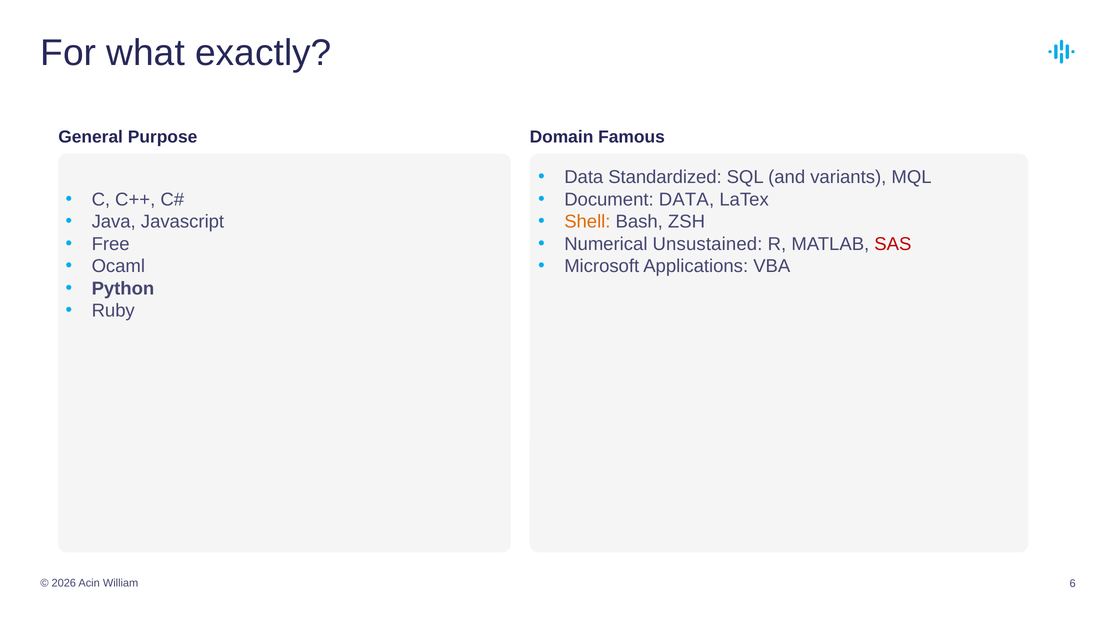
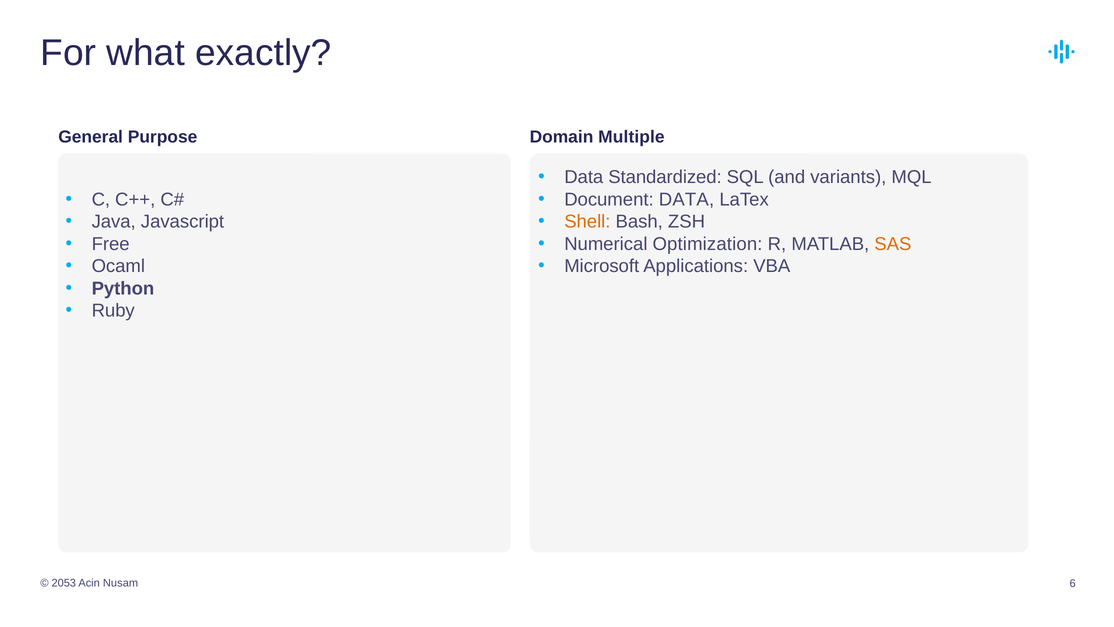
Famous: Famous -> Multiple (631, 137)
Unsustained: Unsustained -> Optimization (708, 244)
SAS colour: red -> orange (893, 244)
2026: 2026 -> 2053 (64, 583)
William: William -> Nusam (121, 583)
